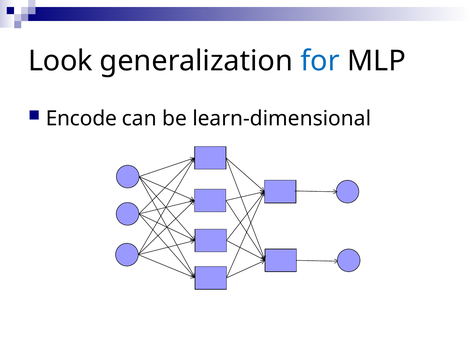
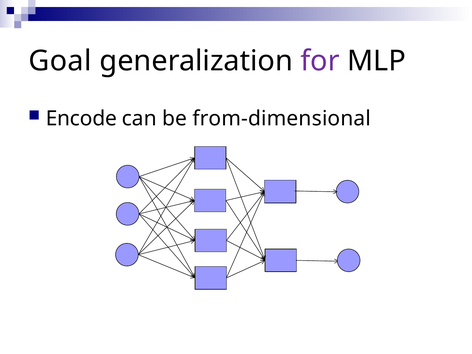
Look: Look -> Goal (60, 61)
for colour: blue -> purple (320, 61)
learn-dimensional: learn-dimensional -> from-dimensional (282, 119)
